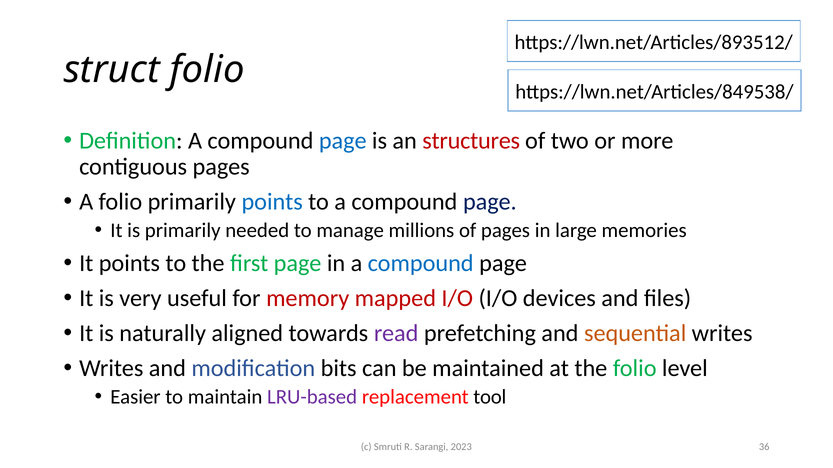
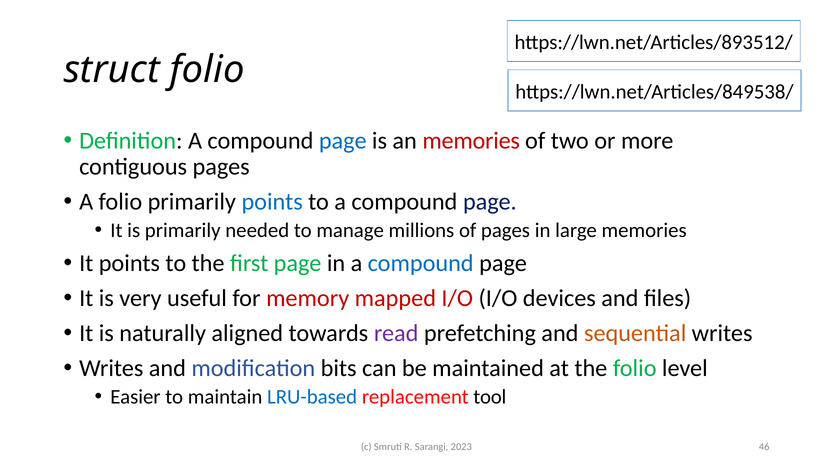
an structures: structures -> memories (471, 141)
LRU-based colour: purple -> blue (312, 397)
36: 36 -> 46 (764, 447)
